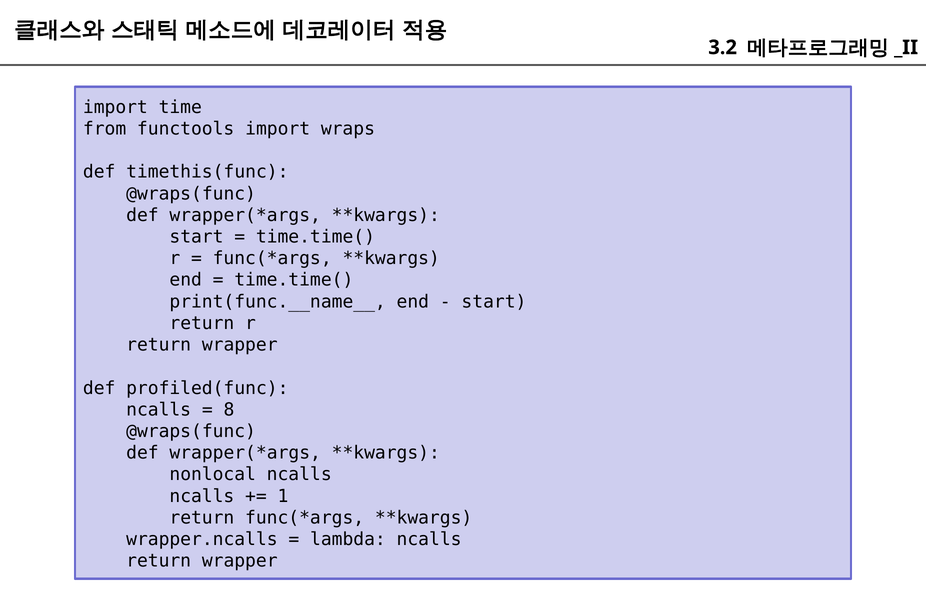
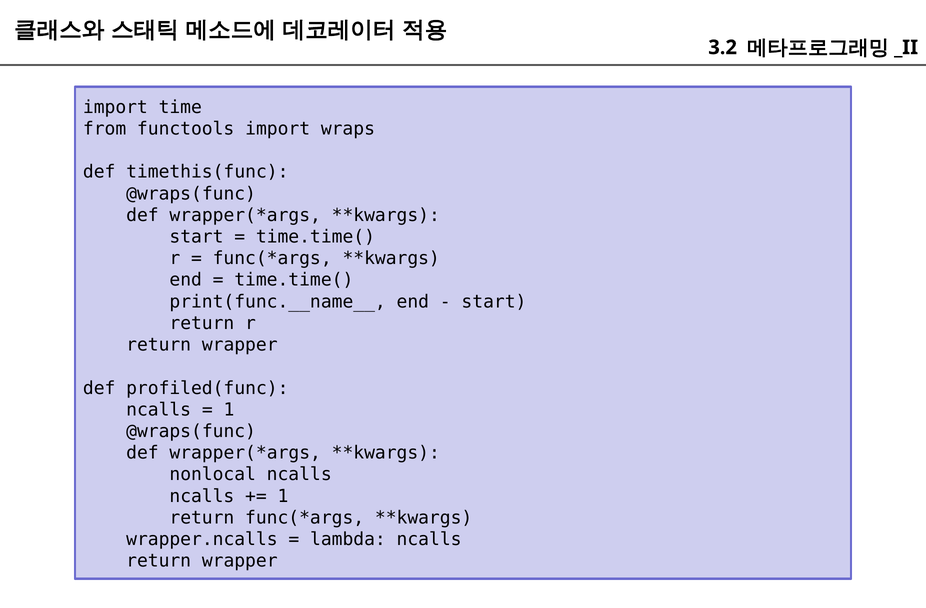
8: 8 -> 1 (229, 410)
